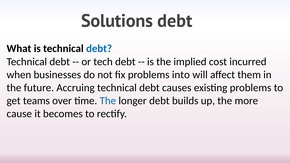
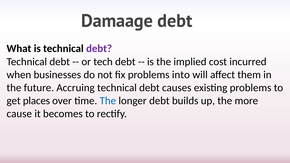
Solutions: Solutions -> Damaage (117, 21)
debt colour: blue -> purple (99, 49)
teams: teams -> places (36, 101)
